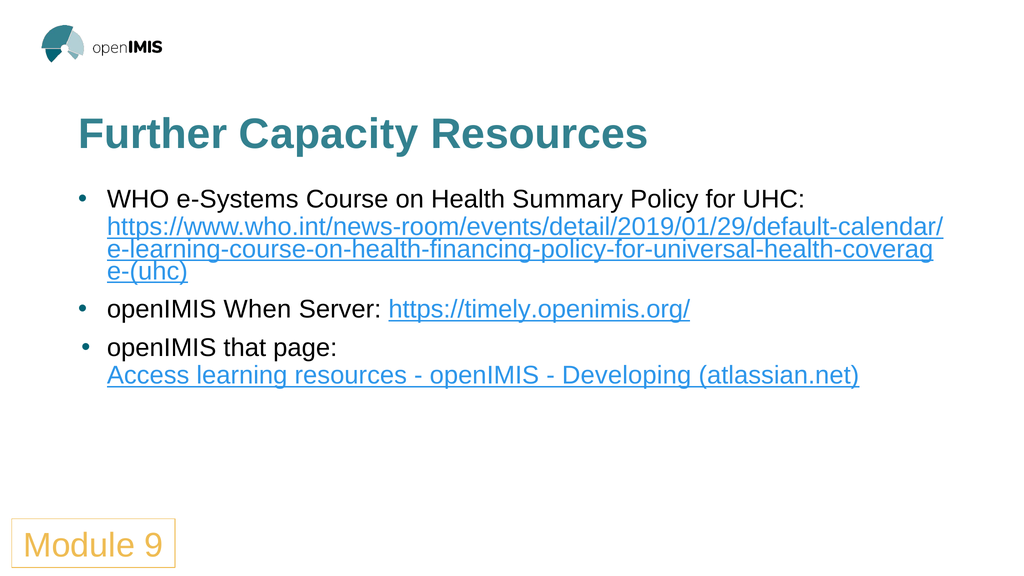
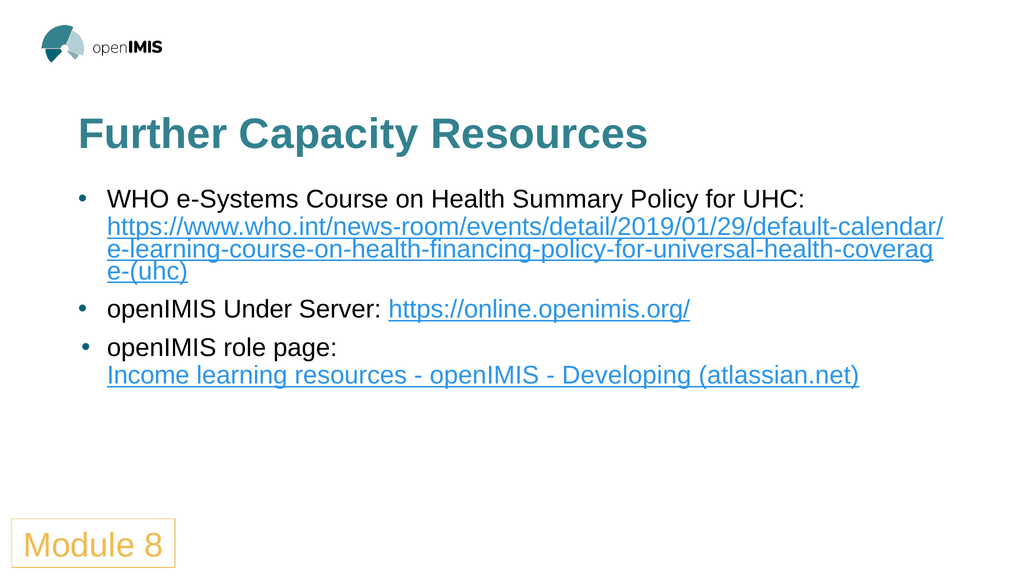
When: When -> Under (258, 310)
https://timely.openimis.org/: https://timely.openimis.org/ -> https://online.openimis.org/ (539, 310)
that: that -> role (245, 348)
Access: Access -> Income (148, 375)
9: 9 -> 8 (154, 545)
